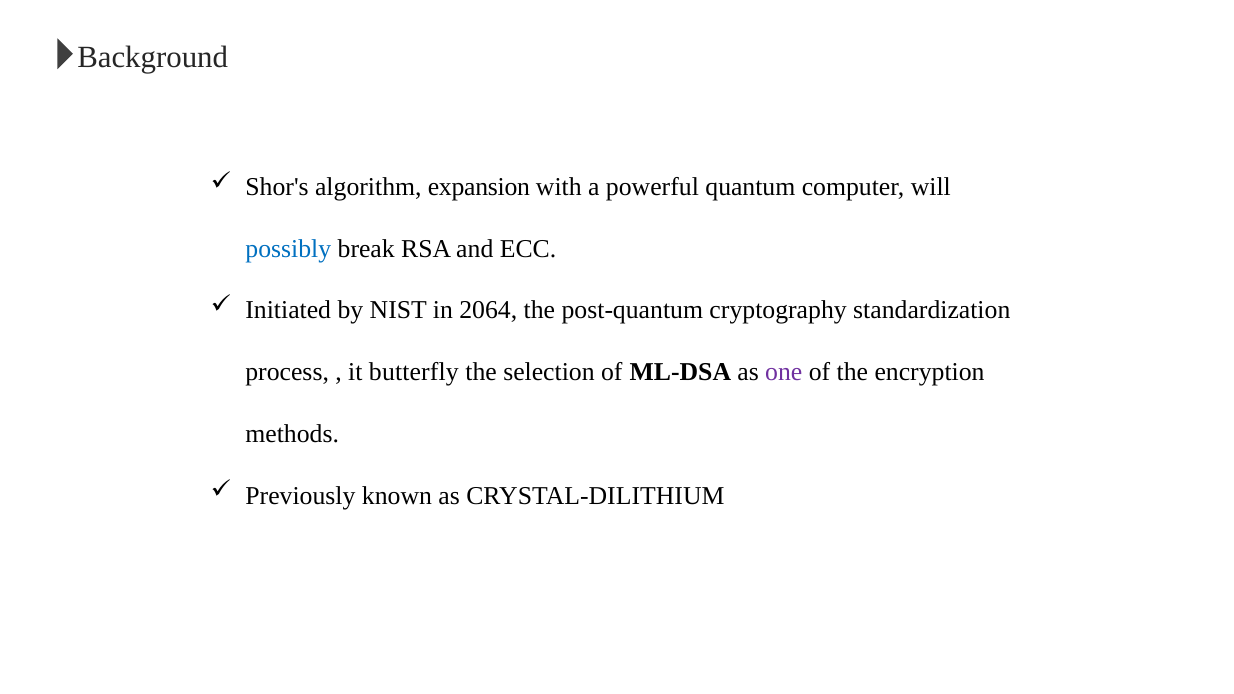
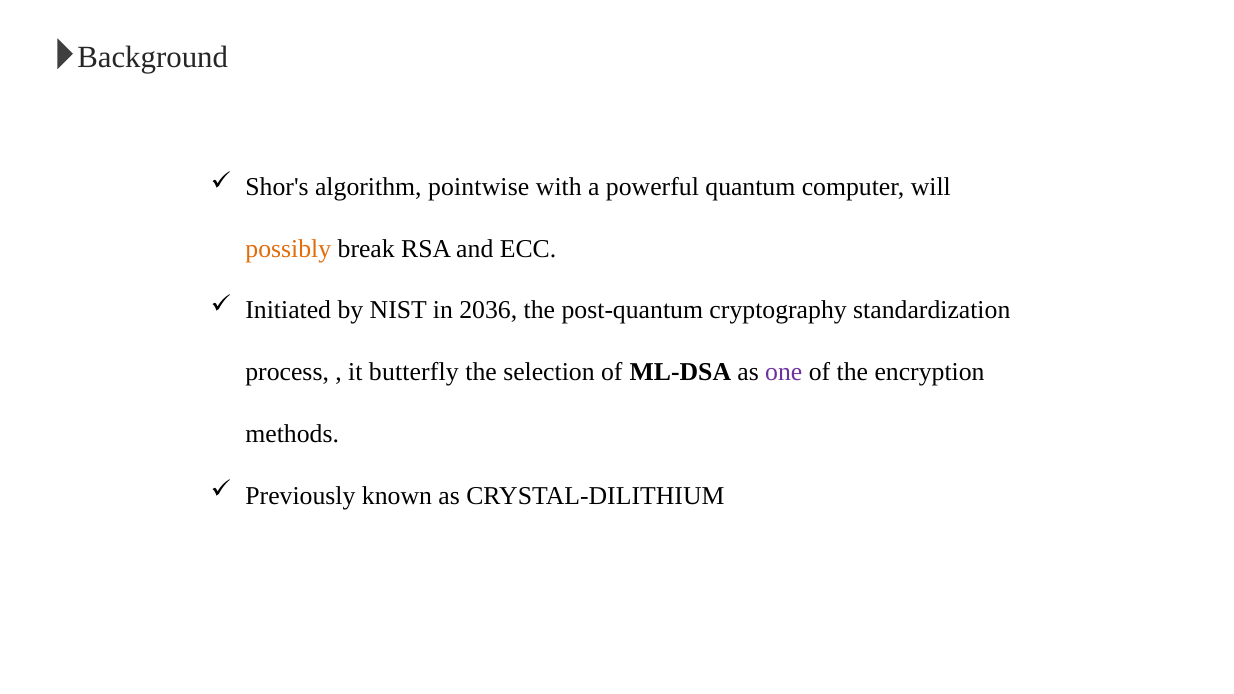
expansion: expansion -> pointwise (479, 187)
possibly colour: blue -> orange (288, 249)
2064: 2064 -> 2036 (488, 311)
